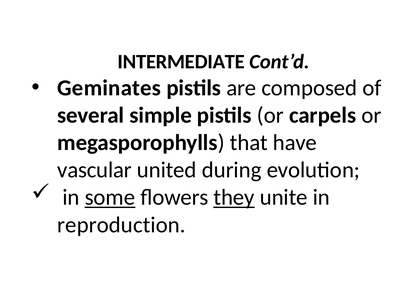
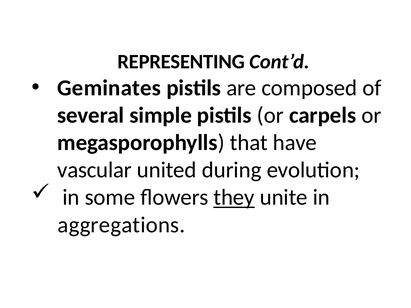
INTERMEDIATE: INTERMEDIATE -> REPRESENTING (181, 62)
some underline: present -> none (110, 198)
reproduction: reproduction -> aggregations (121, 225)
